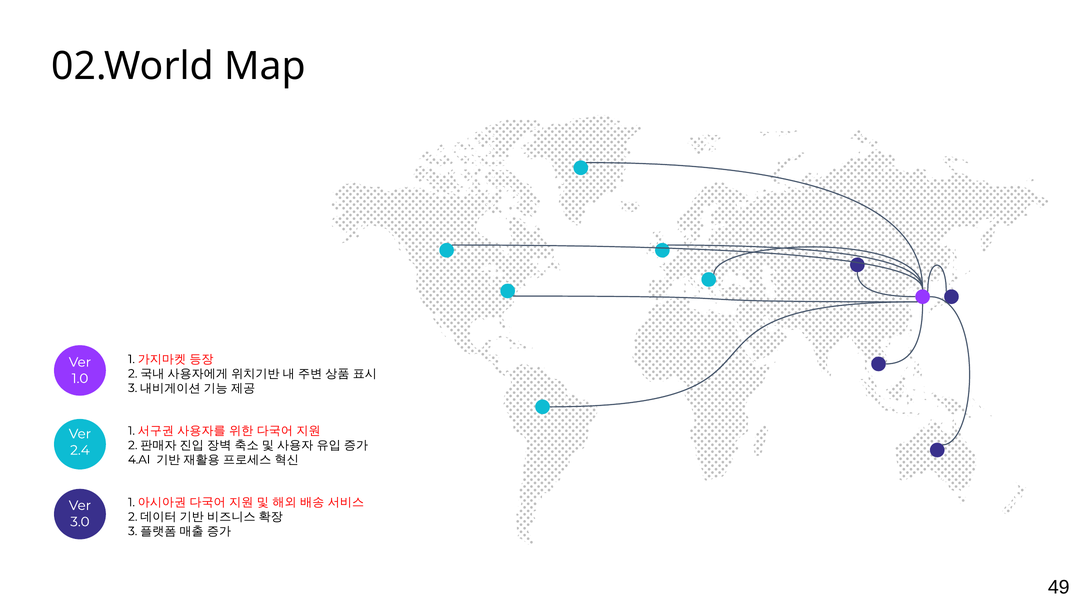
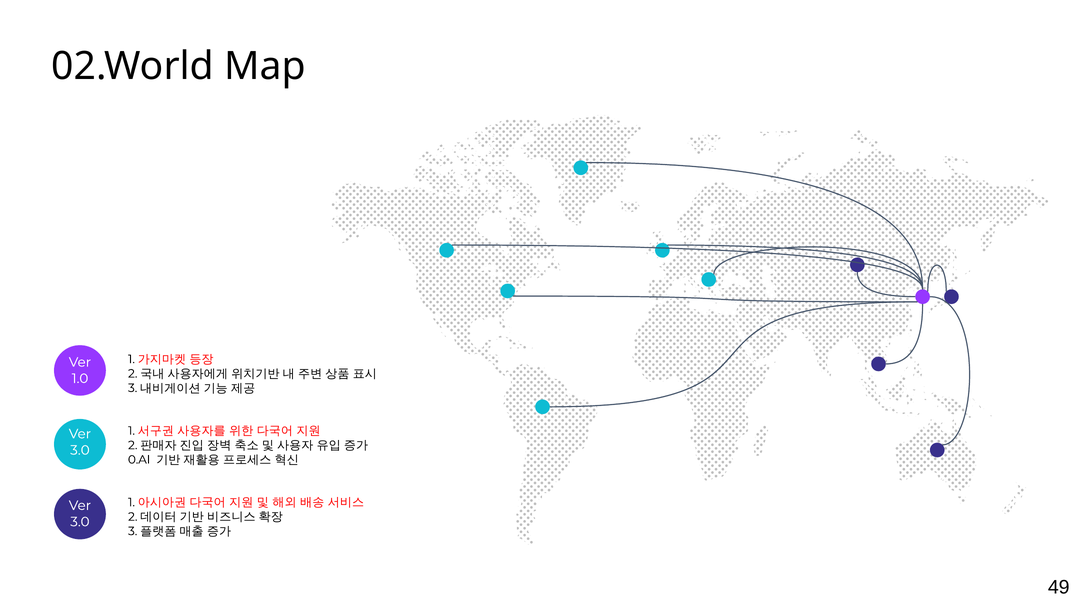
2.4: 2.4 -> 3.0 (80, 450)
4.AI: 4.AI -> 0.AI (139, 460)
